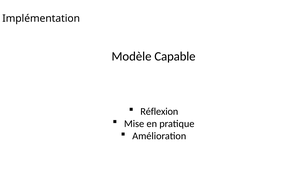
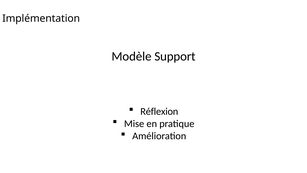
Capable: Capable -> Support (175, 56)
